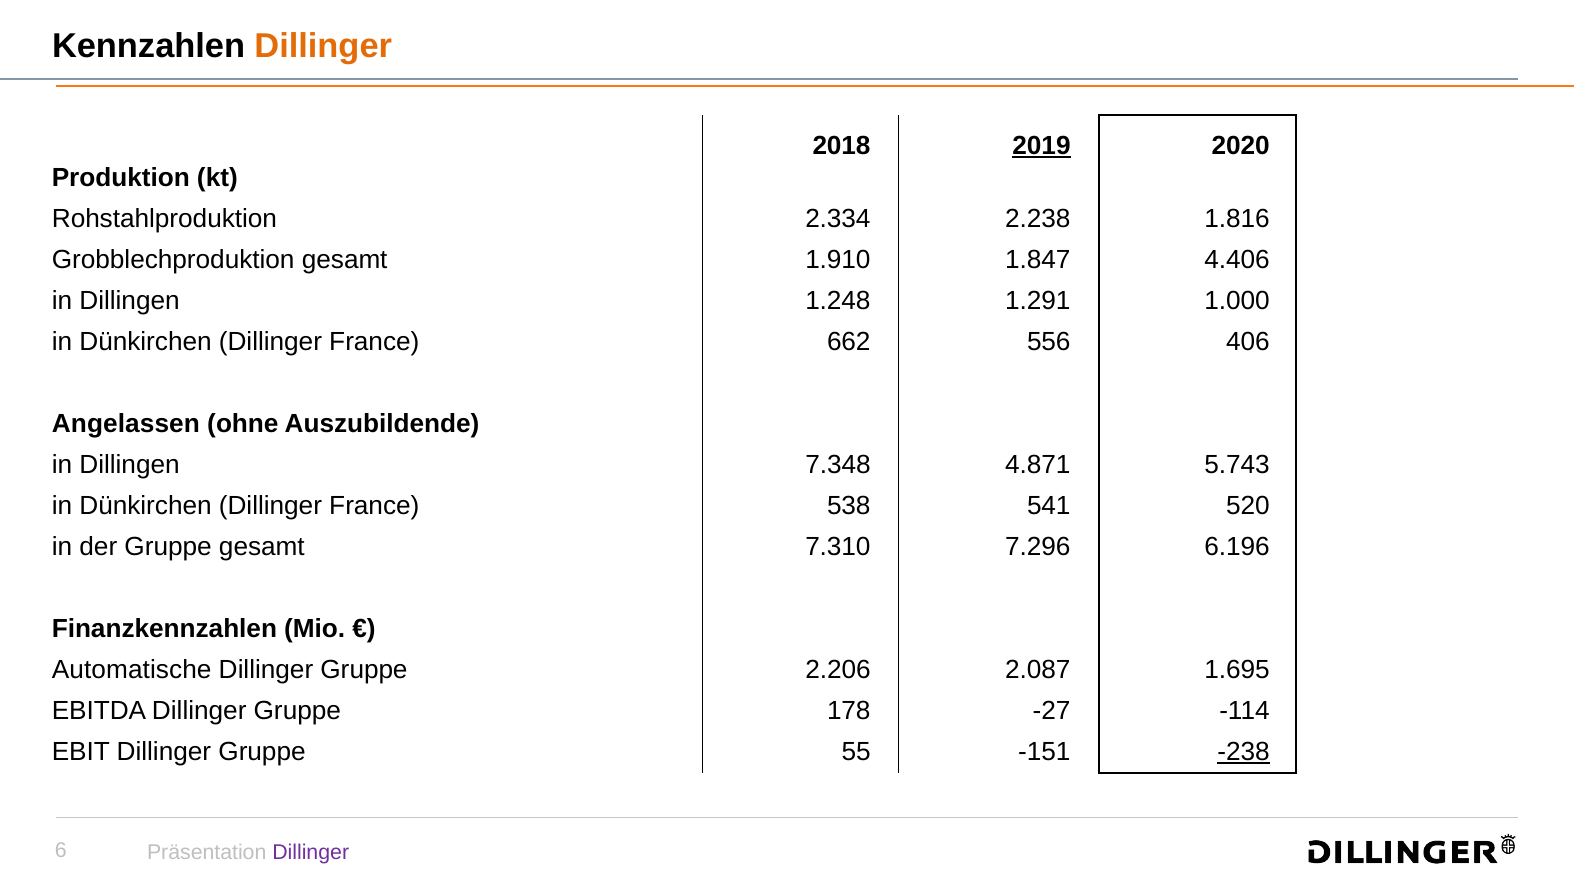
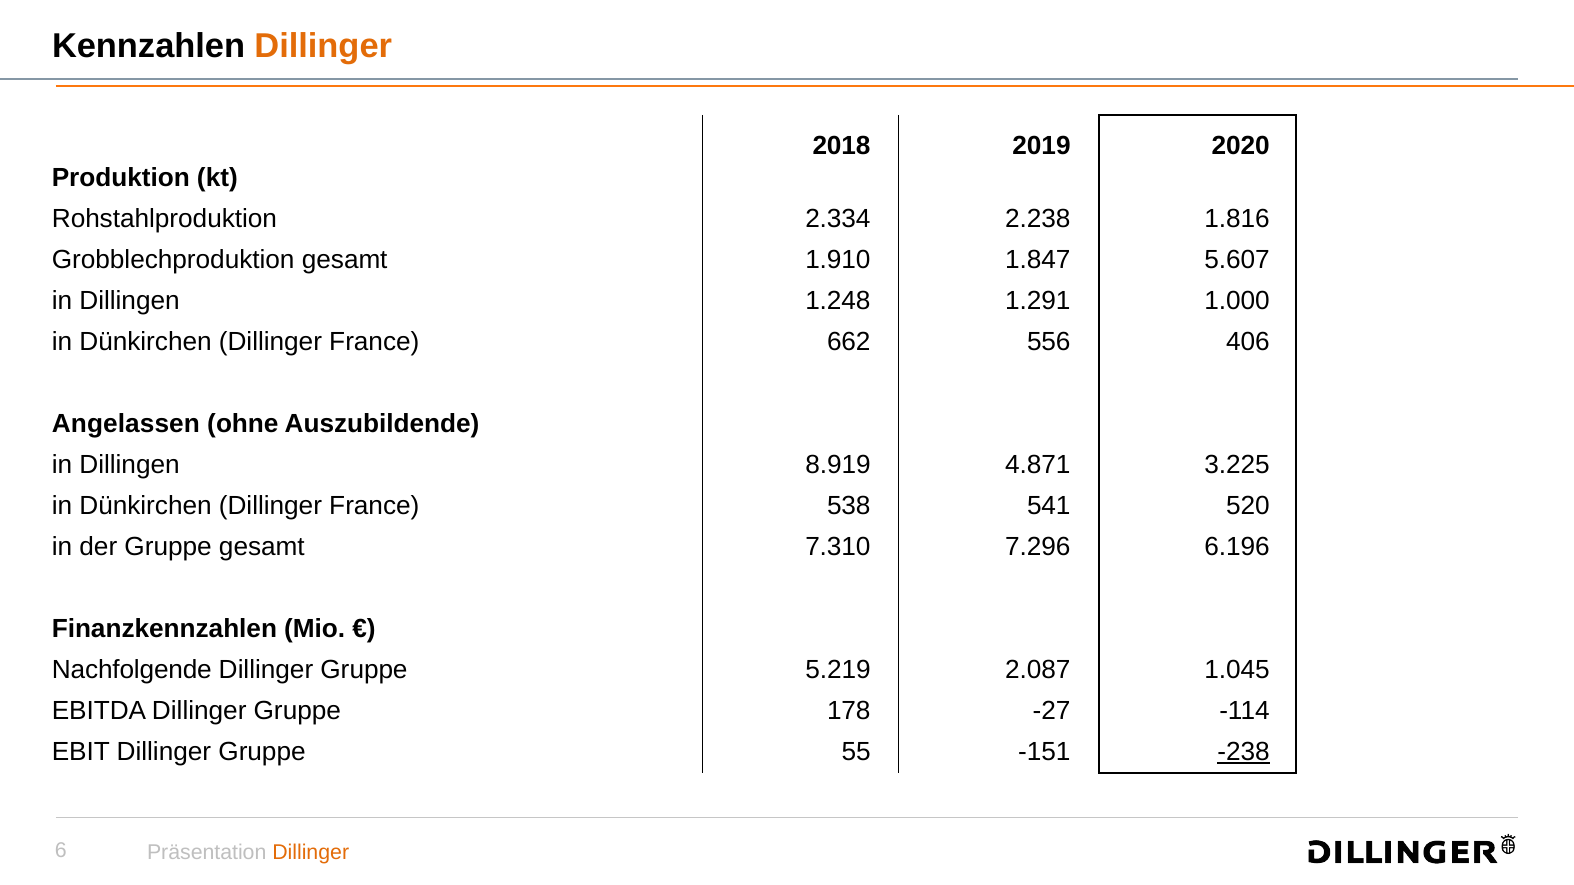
2019 underline: present -> none (1042, 146)
4.406: 4.406 -> 5.607 (1237, 260)
7.348: 7.348 -> 8.919 (838, 465)
5.743: 5.743 -> 3.225 (1237, 465)
Automatische: Automatische -> Nachfolgende (132, 670)
2.206: 2.206 -> 5.219 (838, 670)
1.695: 1.695 -> 1.045 (1237, 670)
Dillinger colour: purple -> orange (311, 853)
